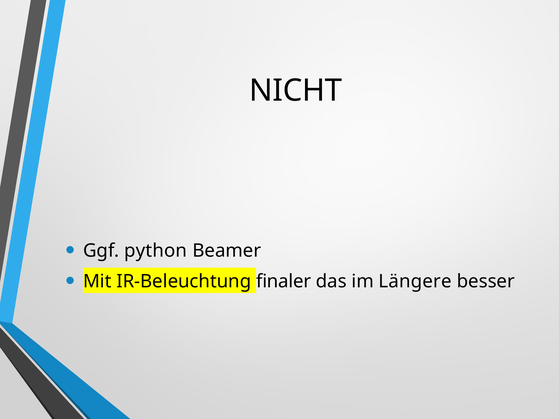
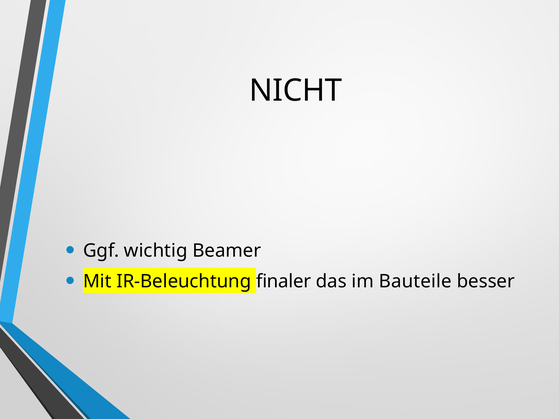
python: python -> wichtig (156, 251)
Längere: Längere -> Bauteile (415, 282)
